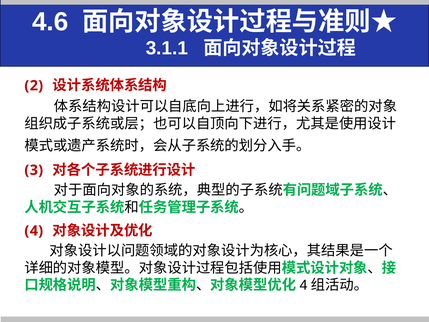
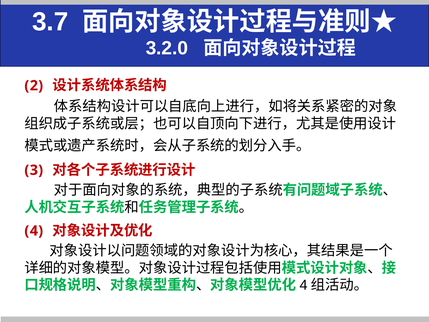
4.6: 4.6 -> 3.7 (50, 22)
3.1.1: 3.1.1 -> 3.2.0 (167, 48)
